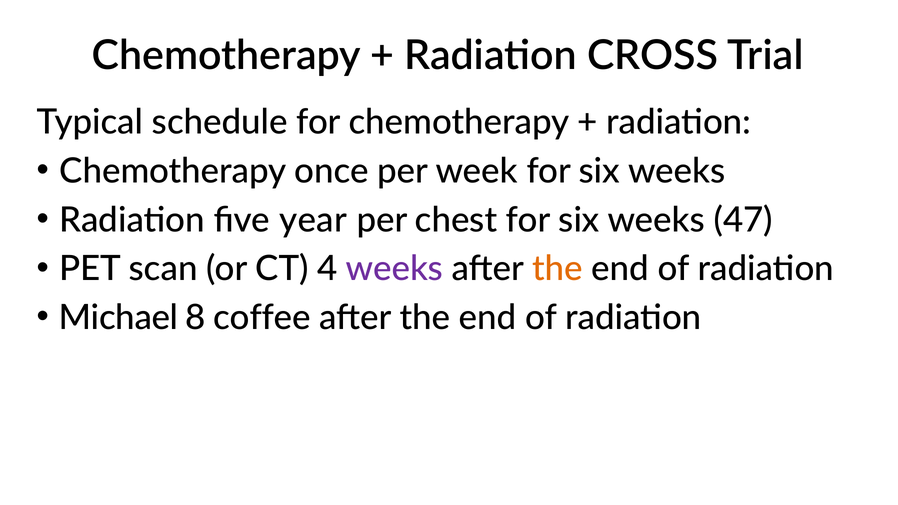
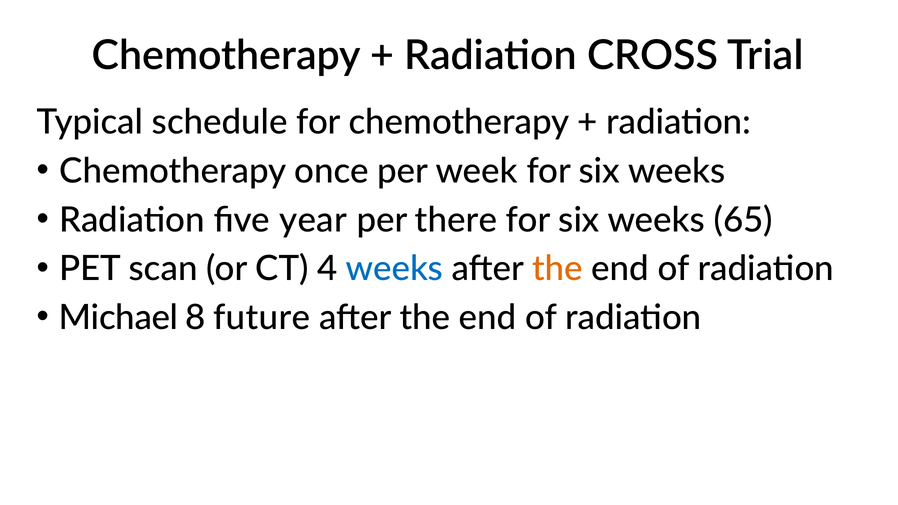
chest: chest -> there (456, 220)
47: 47 -> 65 (743, 220)
weeks colour: purple -> blue (394, 269)
coffee: coffee -> future (262, 318)
